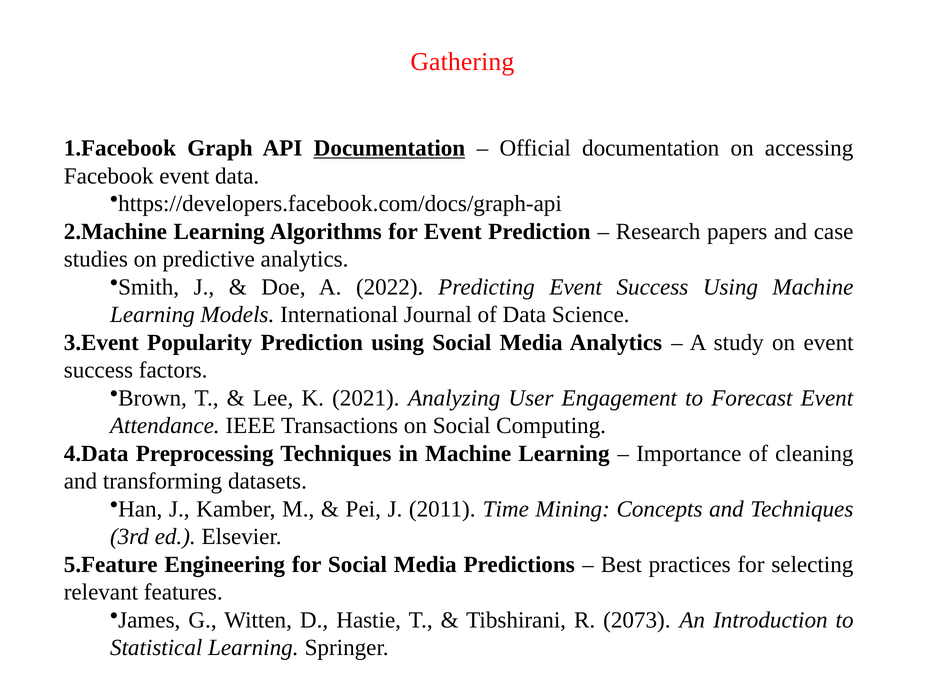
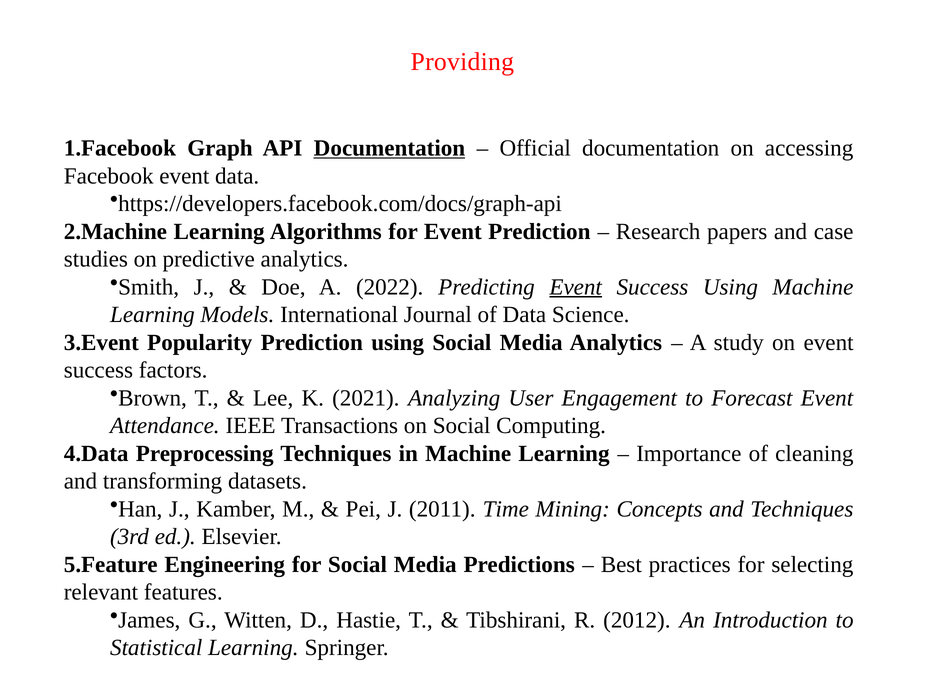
Gathering: Gathering -> Providing (462, 62)
Event underline: none -> present (576, 287)
2073: 2073 -> 2012 (637, 620)
